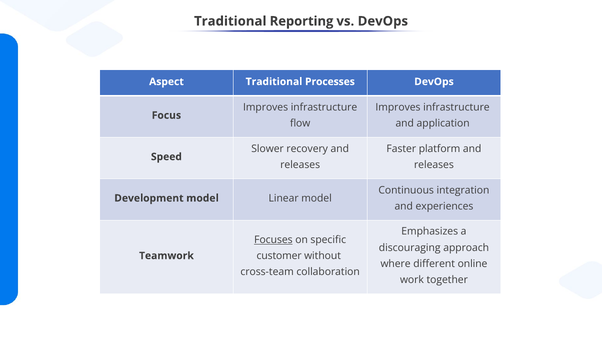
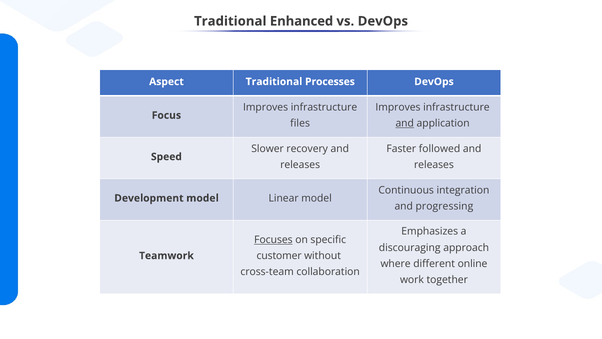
Reporting: Reporting -> Enhanced (302, 21)
flow: flow -> files (300, 123)
and underline: none -> present (405, 123)
platform: platform -> followed (440, 149)
experiences: experiences -> progressing (444, 206)
